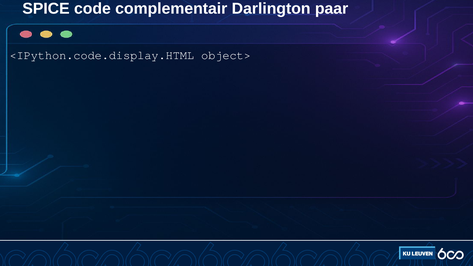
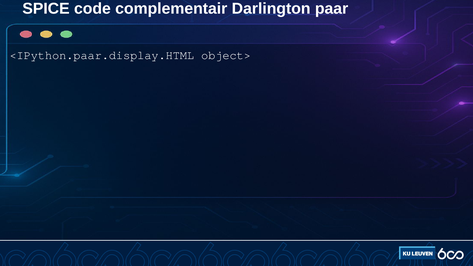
<IPython.code.display.HTML: <IPython.code.display.HTML -> <IPython.paar.display.HTML (102, 55)
